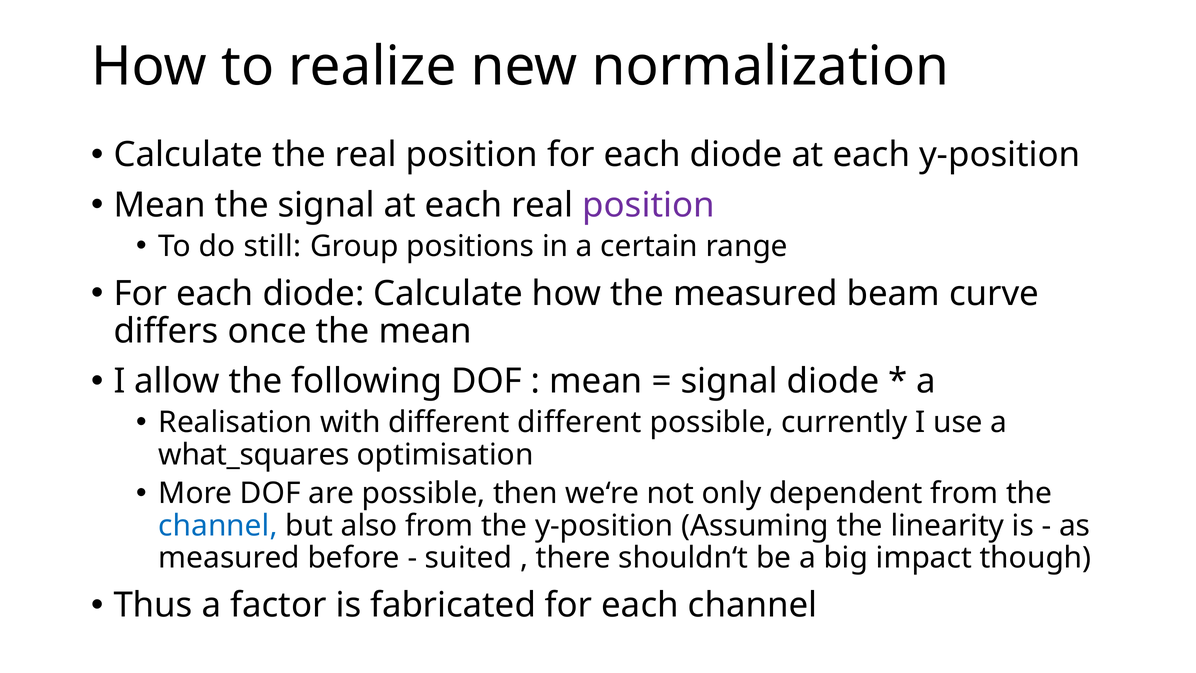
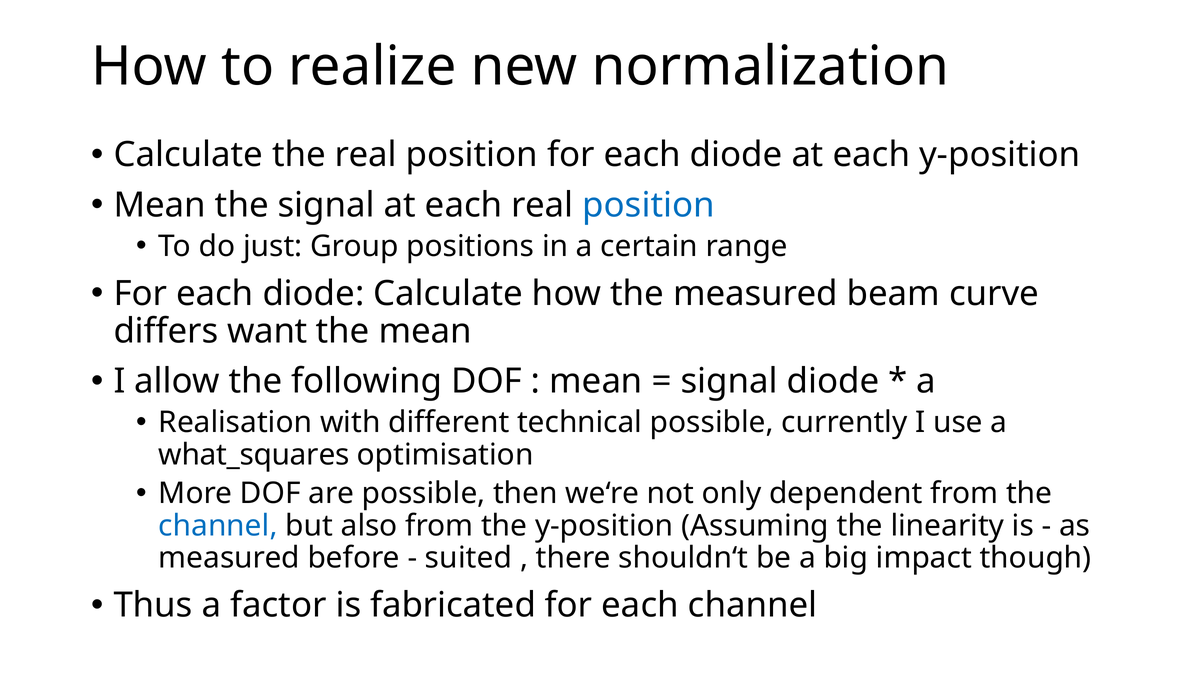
position colour: purple -> blue (649, 205)
still: still -> just (273, 246)
once: once -> want (267, 331)
different different: different -> technical (580, 422)
